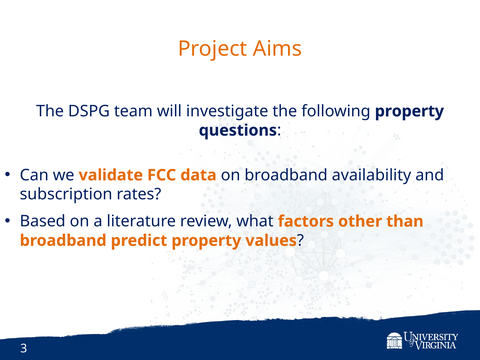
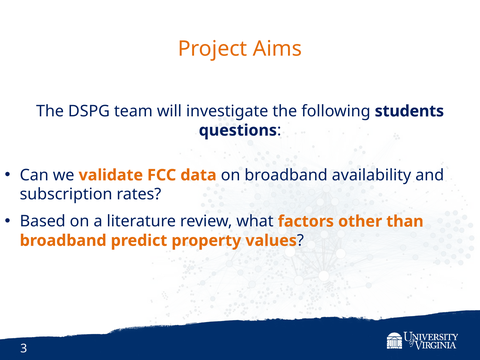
following property: property -> students (409, 111)
